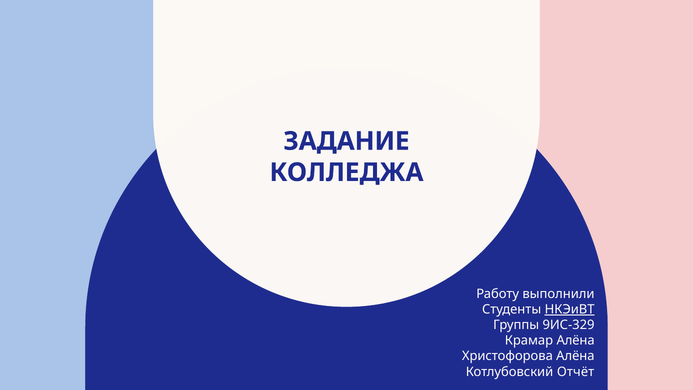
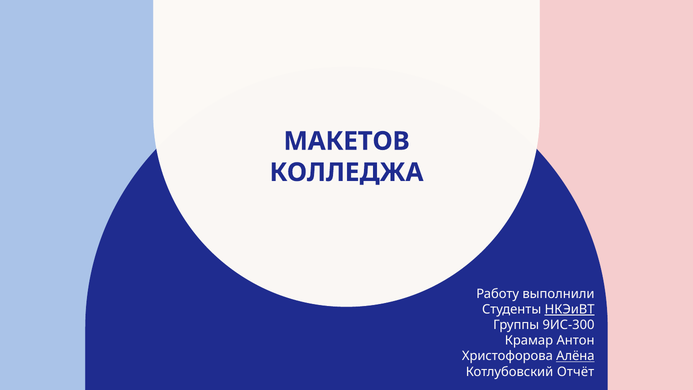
ЗАДАНИЕ: ЗАДАНИЕ -> МАКЕТОВ (347, 141)
9ИС-329: 9ИС-329 -> 9ИС-300 (569, 325)
Крамар Алёна: Алёна -> Антон (576, 340)
Алёна underline: none -> present (575, 356)
